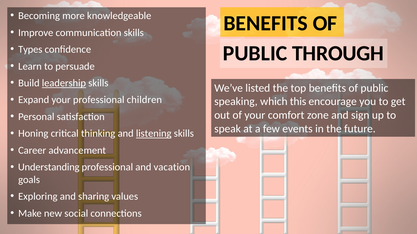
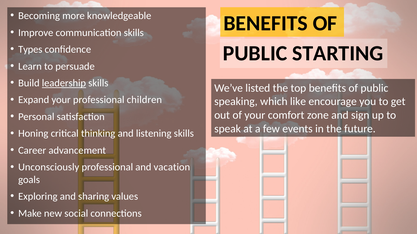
THROUGH: THROUGH -> STARTING (338, 53)
this: this -> like (298, 102)
listening underline: present -> none (154, 134)
Understanding: Understanding -> Unconsciously (49, 168)
